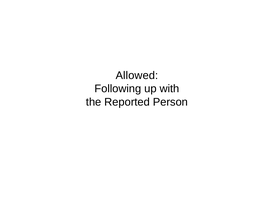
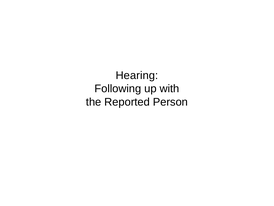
Allowed: Allowed -> Hearing (137, 75)
